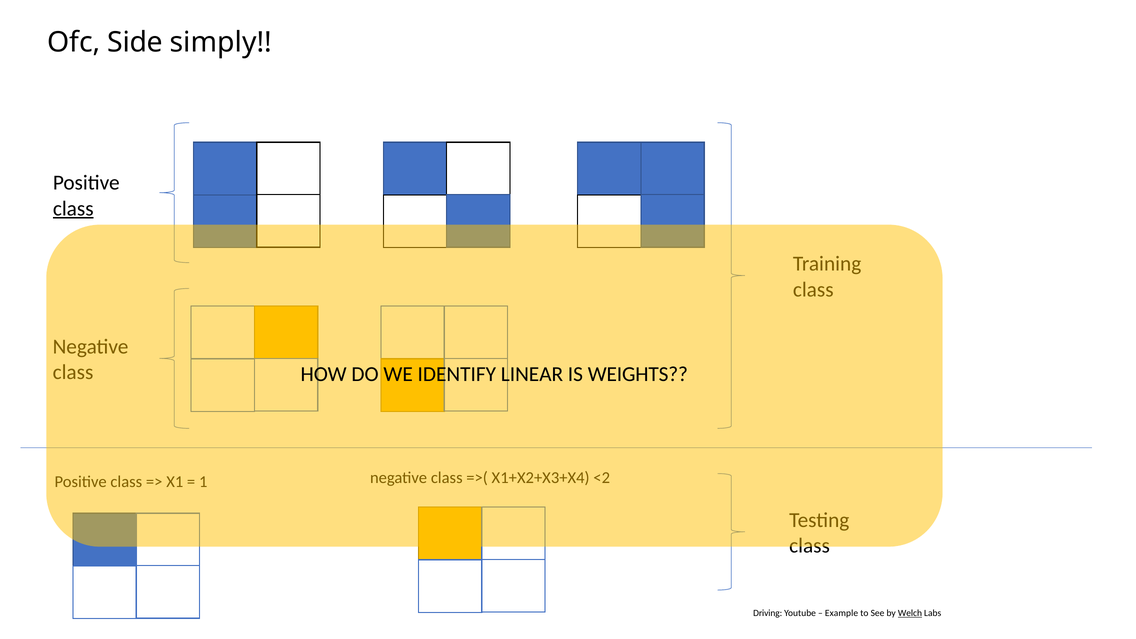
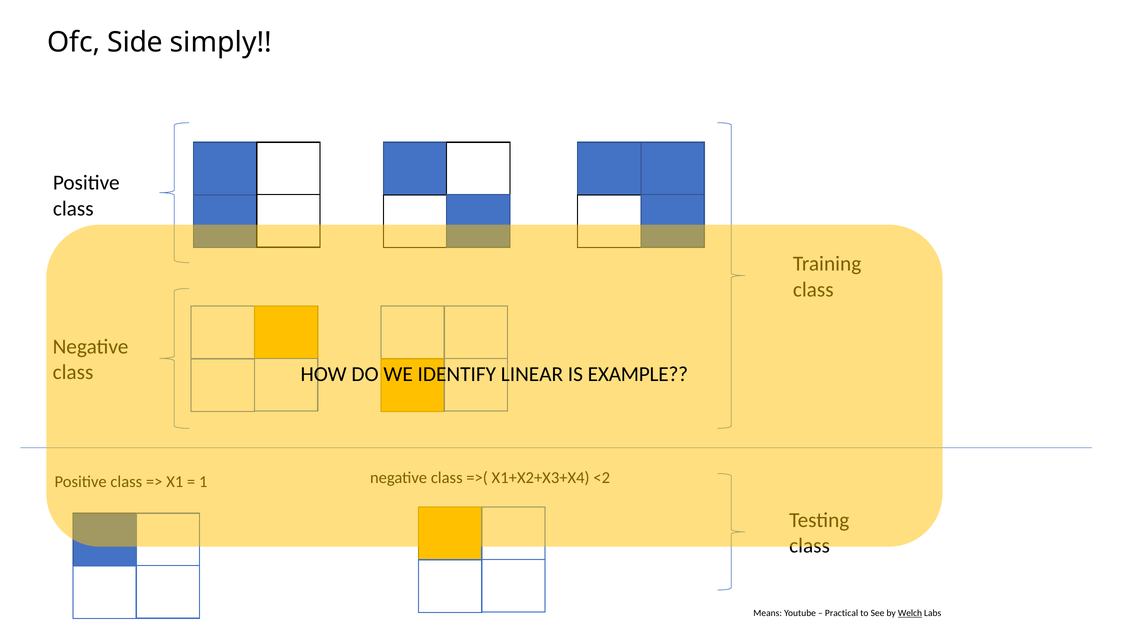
class underline: present -> none (73, 208)
WEIGHTS: WEIGHTS -> EXAMPLE (638, 374)
Driving: Driving -> Means (768, 613)
Example: Example -> Practical (842, 613)
